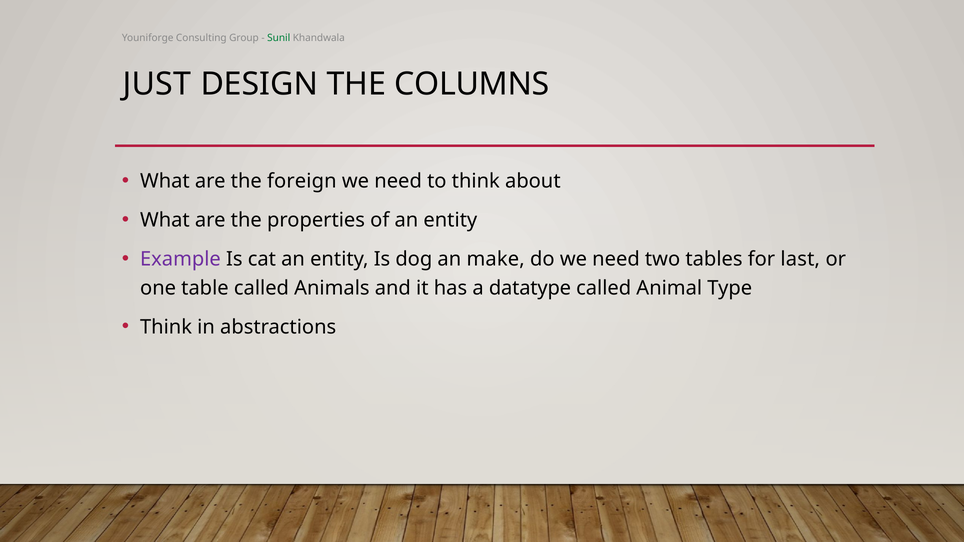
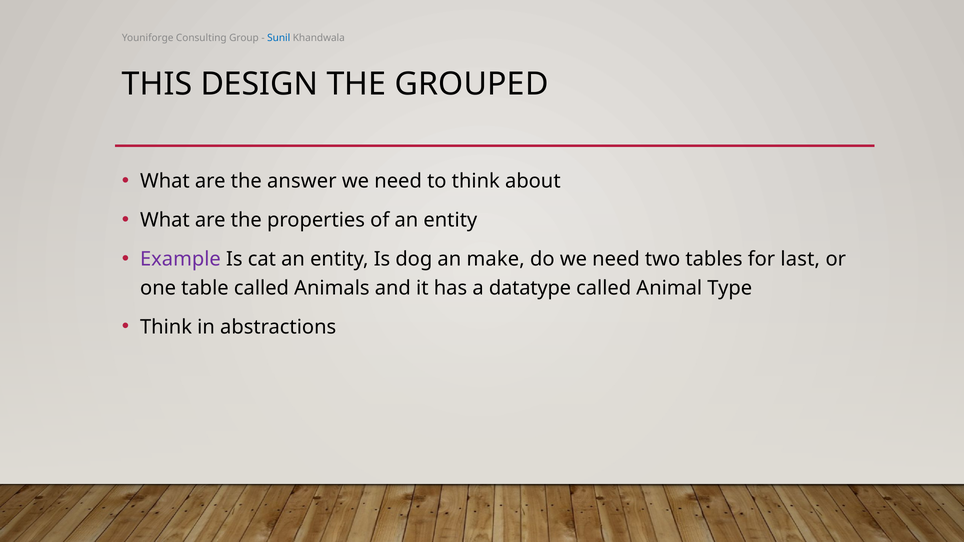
Sunil colour: green -> blue (279, 38)
JUST: JUST -> THIS (157, 84)
COLUMNS: COLUMNS -> GROUPED (471, 84)
foreign: foreign -> answer (302, 181)
